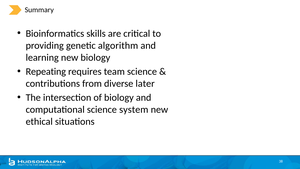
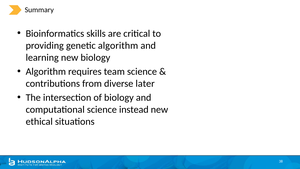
Repeating: Repeating -> Algorithm (46, 71)
system: system -> instead (134, 109)
